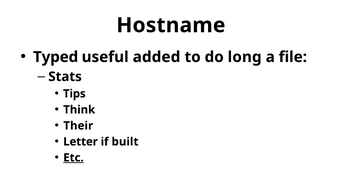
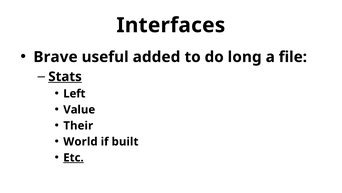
Hostname: Hostname -> Interfaces (171, 25)
Typed: Typed -> Brave (55, 57)
Stats underline: none -> present (65, 76)
Tips: Tips -> Left (74, 93)
Think: Think -> Value (79, 109)
Letter: Letter -> World (80, 141)
